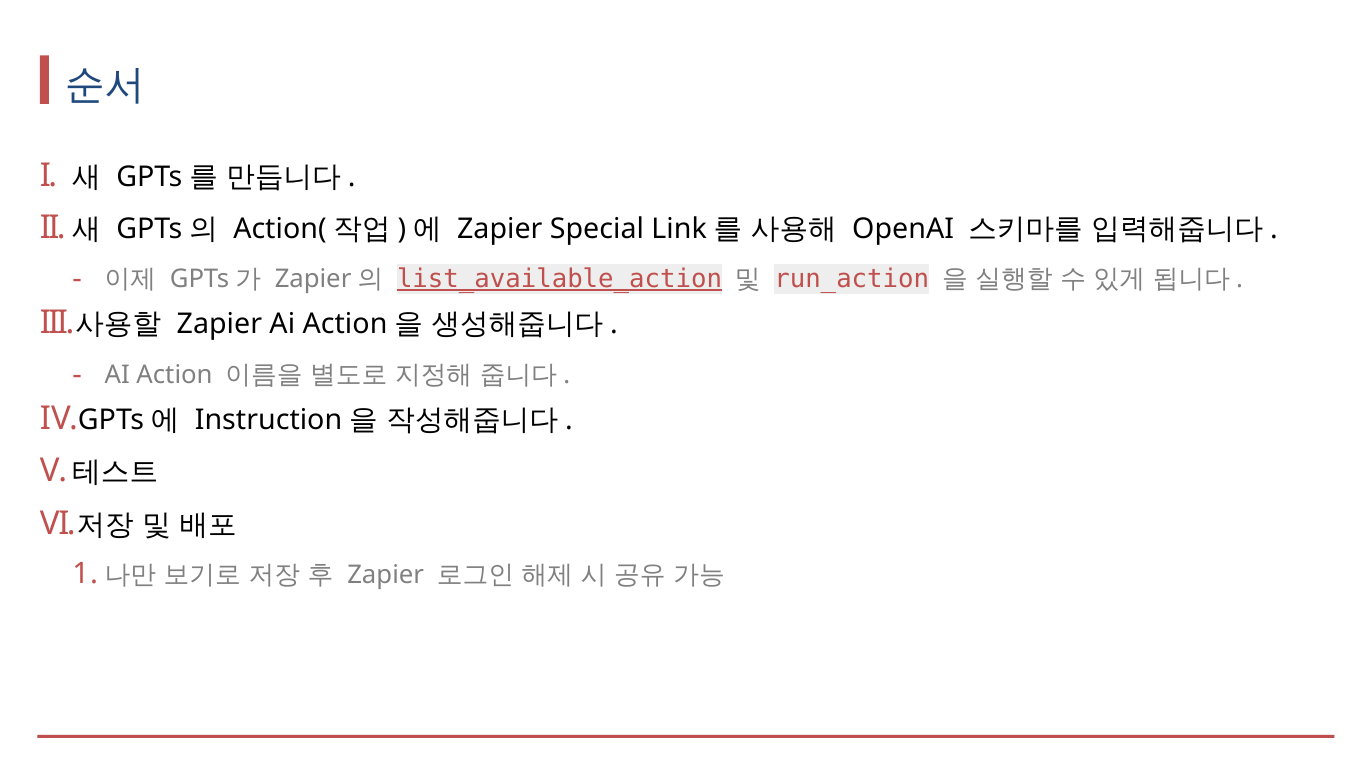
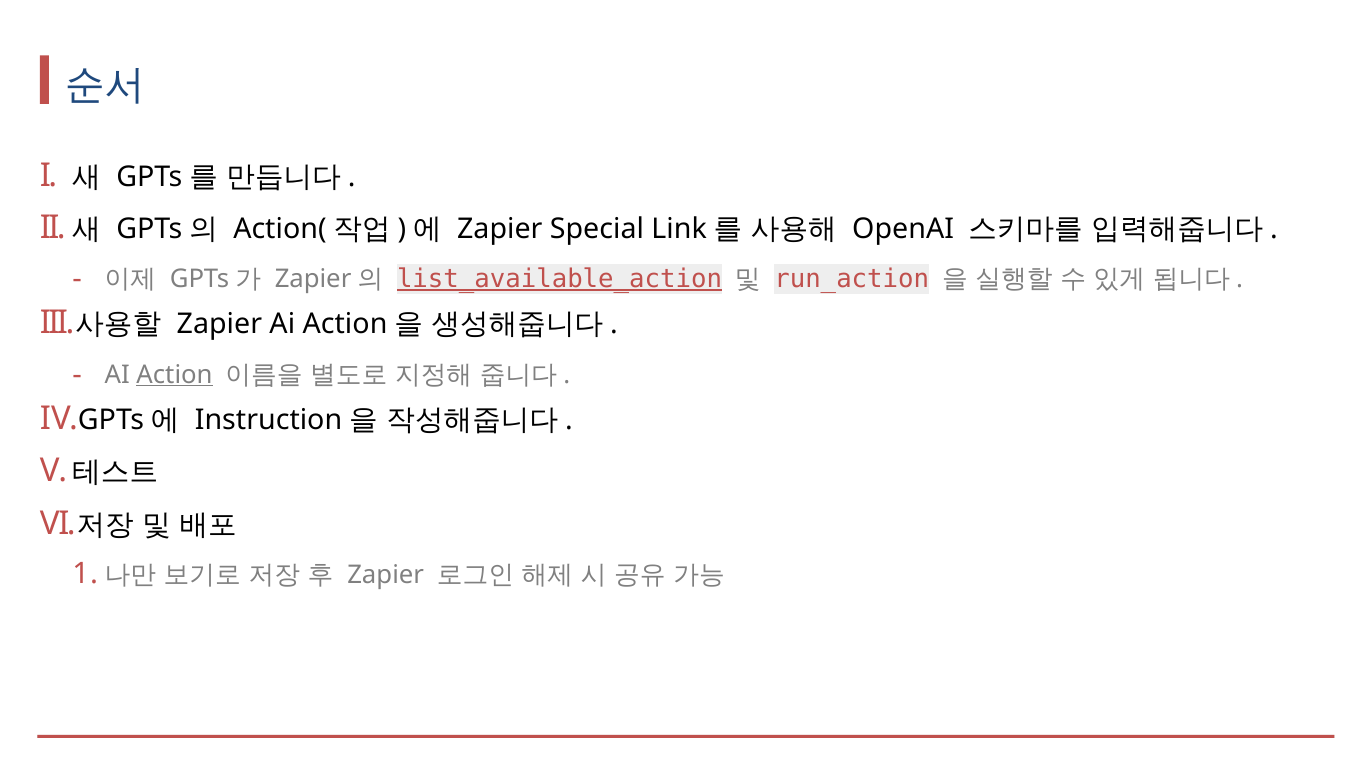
Action underline: none -> present (175, 374)
